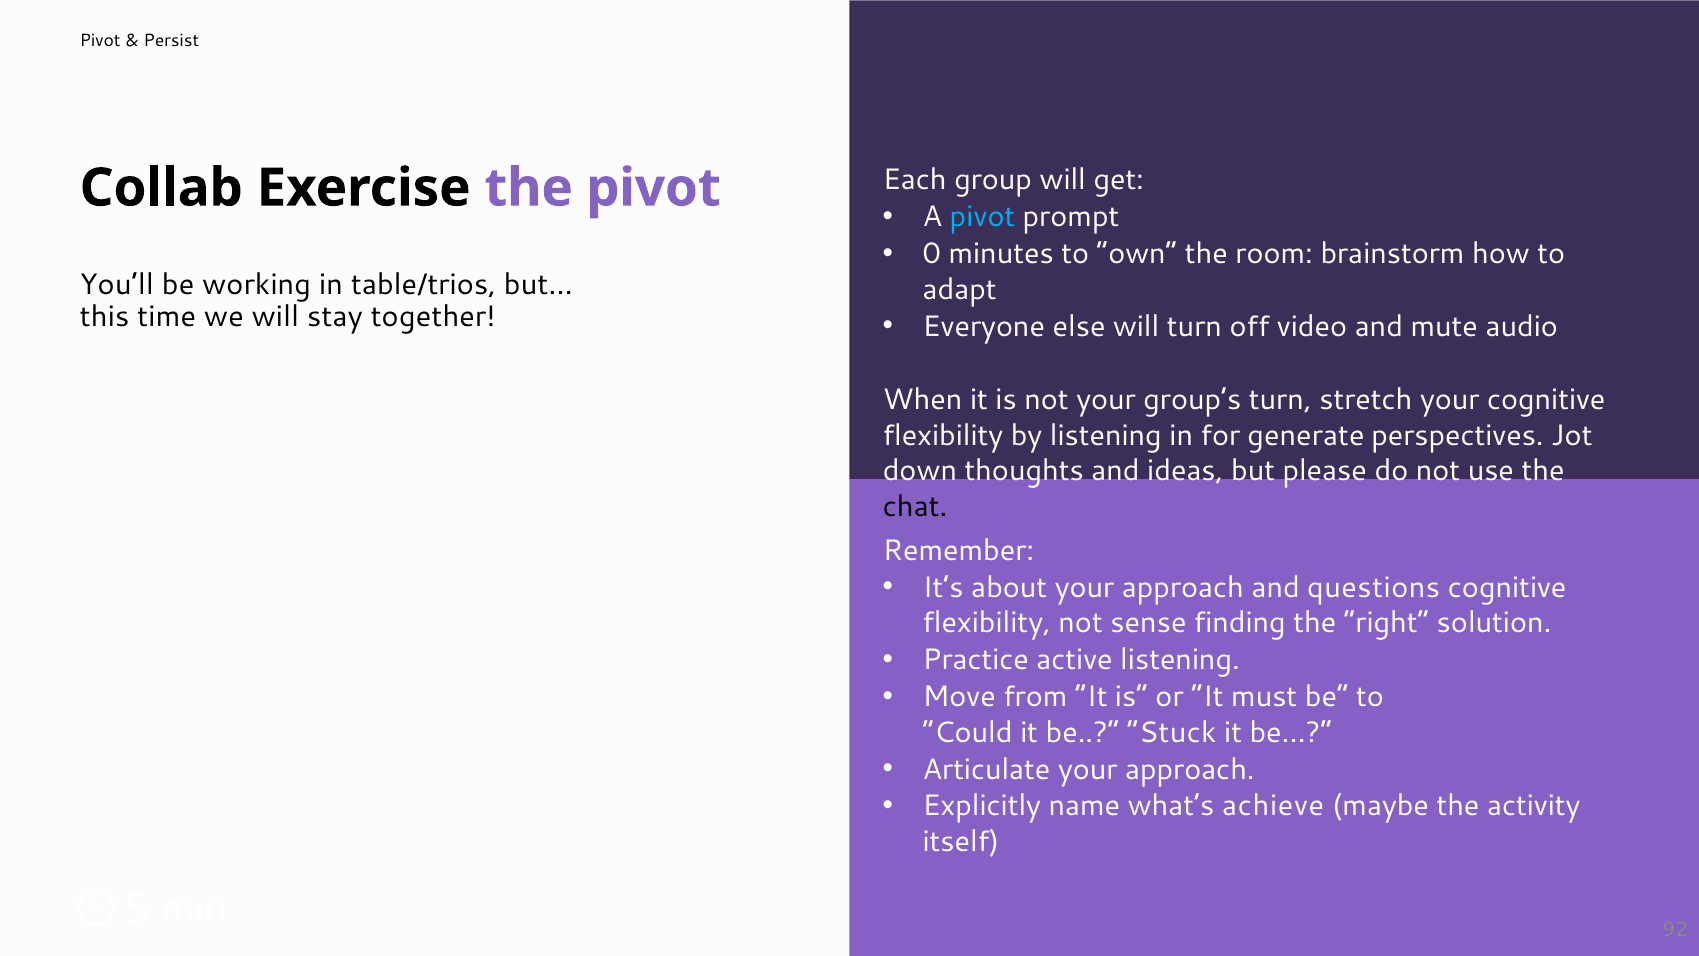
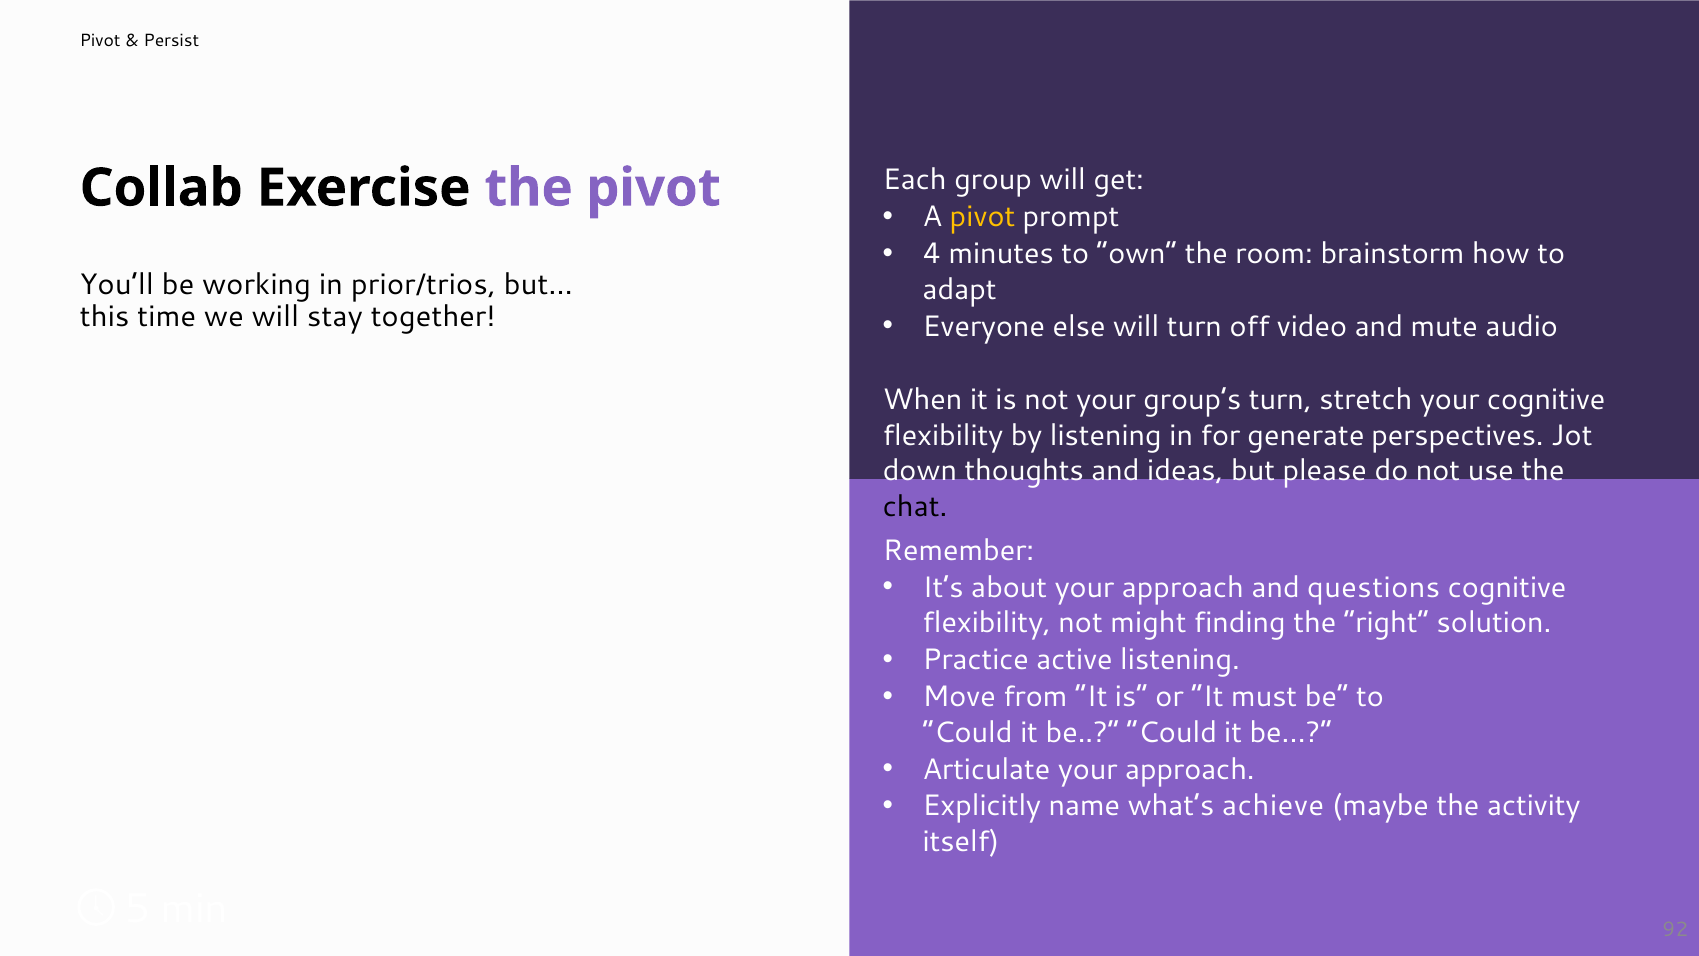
pivot colour: light blue -> yellow (983, 217)
0: 0 -> 4 (932, 254)
table/trios: table/trios -> prior/trios (424, 284)
sense: sense -> might (1148, 623)
be Stuck: Stuck -> Could (1172, 732)
